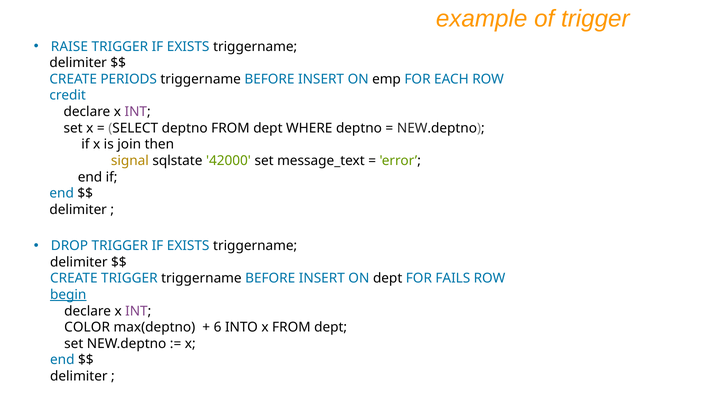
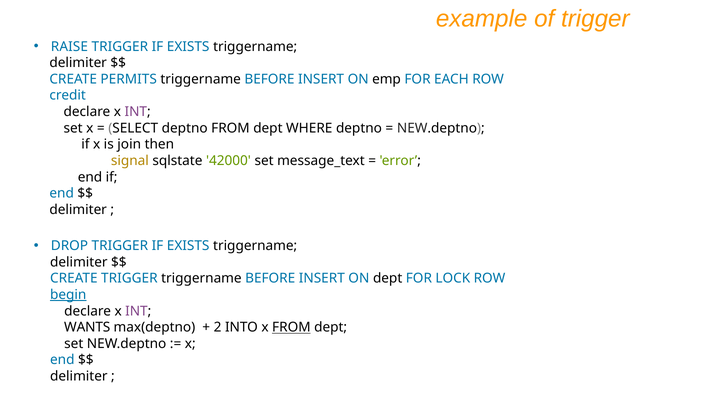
PERIODS: PERIODS -> PERMITS (129, 79)
FAILS: FAILS -> LOCK (453, 279)
COLOR: COLOR -> WANTS (87, 328)
6: 6 -> 2 (218, 328)
FROM underline: none -> present (291, 328)
